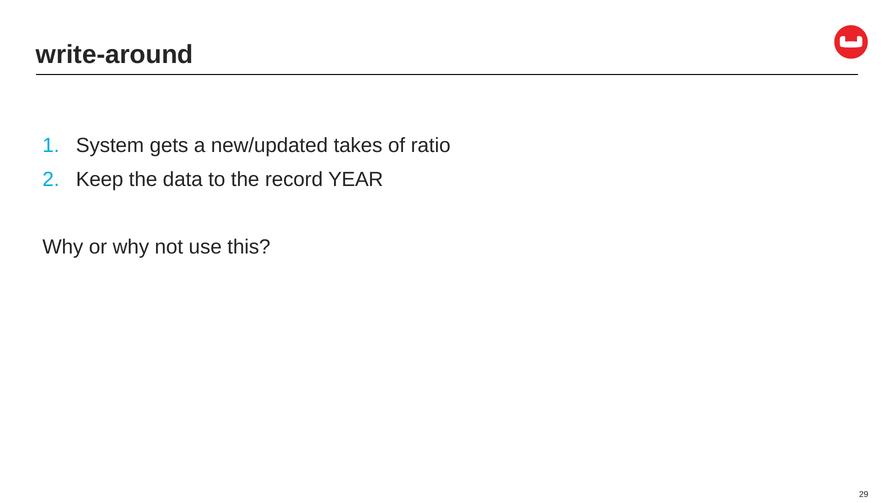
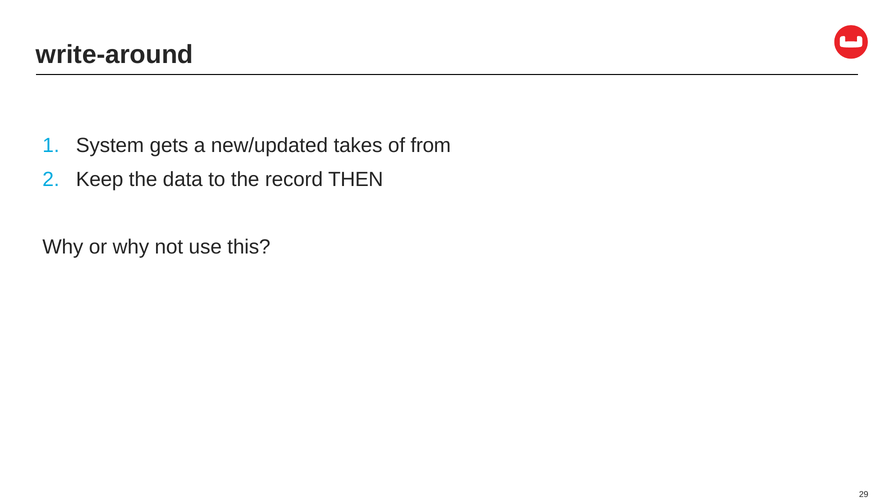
ratio: ratio -> from (431, 145)
YEAR: YEAR -> THEN (356, 179)
